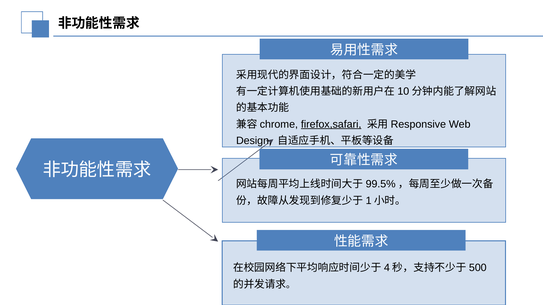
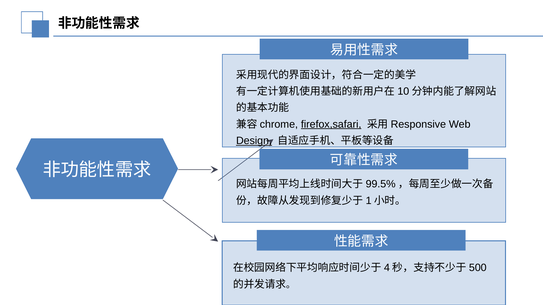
Design underline: none -> present (254, 141)
